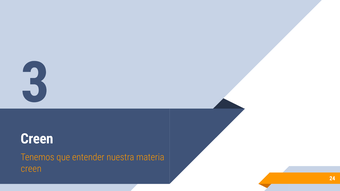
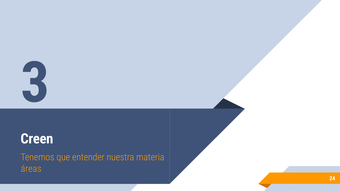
creen: creen -> áreas (31, 169)
